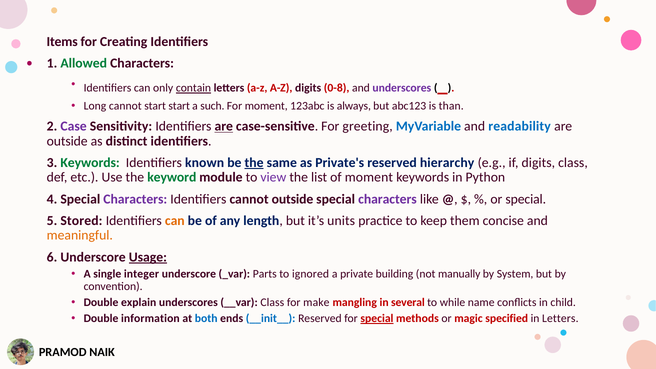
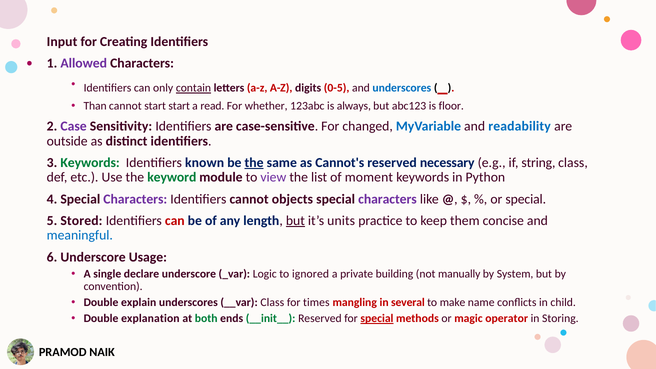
Items: Items -> Input (62, 42)
Allowed colour: green -> purple (84, 63)
0-8: 0-8 -> 0-5 (337, 88)
underscores colour: purple -> blue (402, 88)
Long: Long -> Than (95, 106)
such: such -> read (212, 106)
For moment: moment -> whether (266, 106)
than: than -> floor (451, 106)
are underline: present -> none (224, 126)
greeting: greeting -> changed (368, 126)
Private's: Private's -> Cannot's (340, 163)
hierarchy: hierarchy -> necessary (447, 163)
if digits: digits -> string (538, 163)
cannot outside: outside -> objects (292, 199)
can colour: orange -> red (175, 221)
but underline: none -> present (295, 221)
meaningful colour: orange -> blue (80, 235)
Usage underline: present -> none (148, 257)
integer: integer -> declare (142, 274)
Parts: Parts -> Logic (265, 274)
make: make -> times (316, 303)
while: while -> make (453, 303)
information: information -> explanation (150, 319)
both colour: blue -> green (206, 319)
__init__ colour: blue -> green (271, 319)
specified: specified -> operator (507, 319)
in Letters: Letters -> Storing (560, 319)
